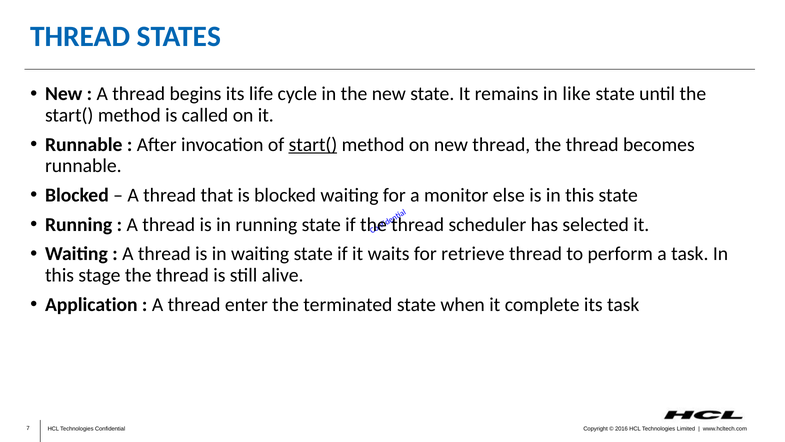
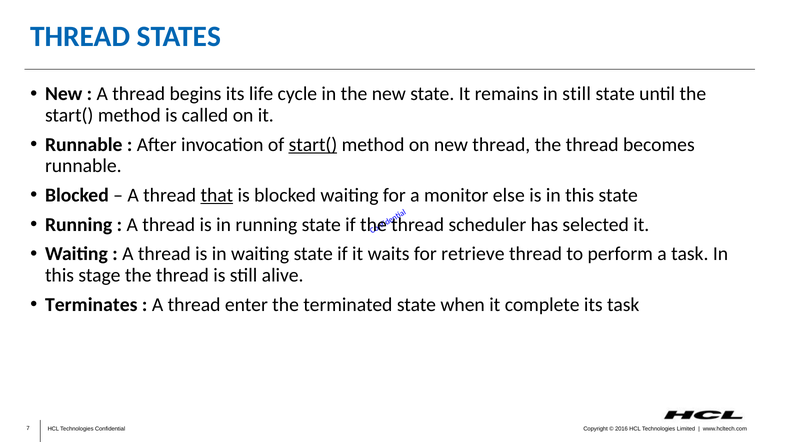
in like: like -> still (577, 94)
that underline: none -> present (217, 195)
Application: Application -> Terminates (91, 304)
